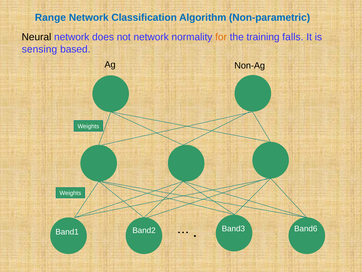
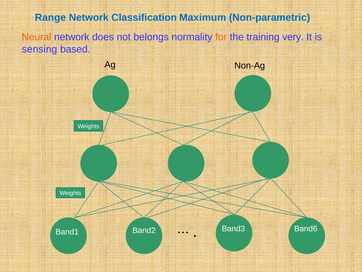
Algorithm: Algorithm -> Maximum (203, 18)
Neural colour: black -> orange (36, 37)
not network: network -> belongs (151, 37)
falls: falls -> very (293, 37)
